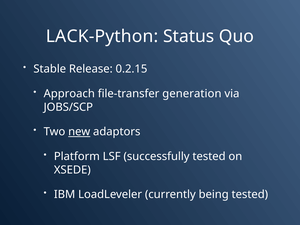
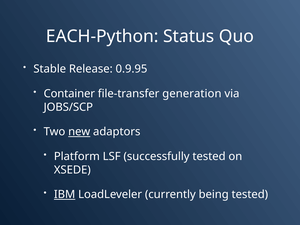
LACK-Python: LACK-Python -> EACH-Python (102, 36)
0.2.15: 0.2.15 -> 0.9.95 (131, 69)
Approach: Approach -> Container (69, 94)
IBM underline: none -> present (65, 195)
